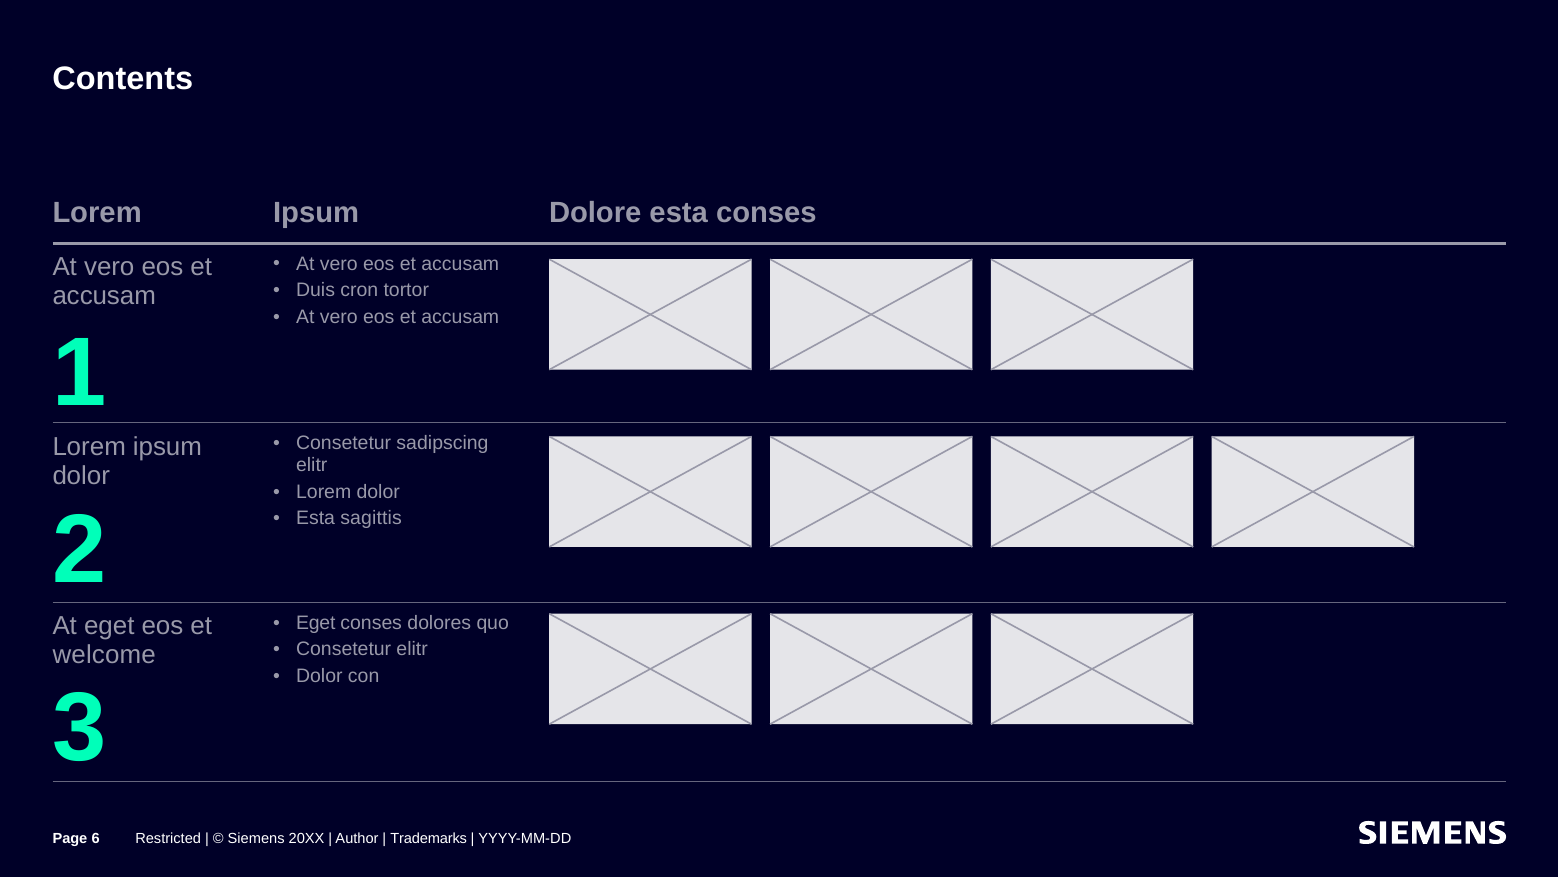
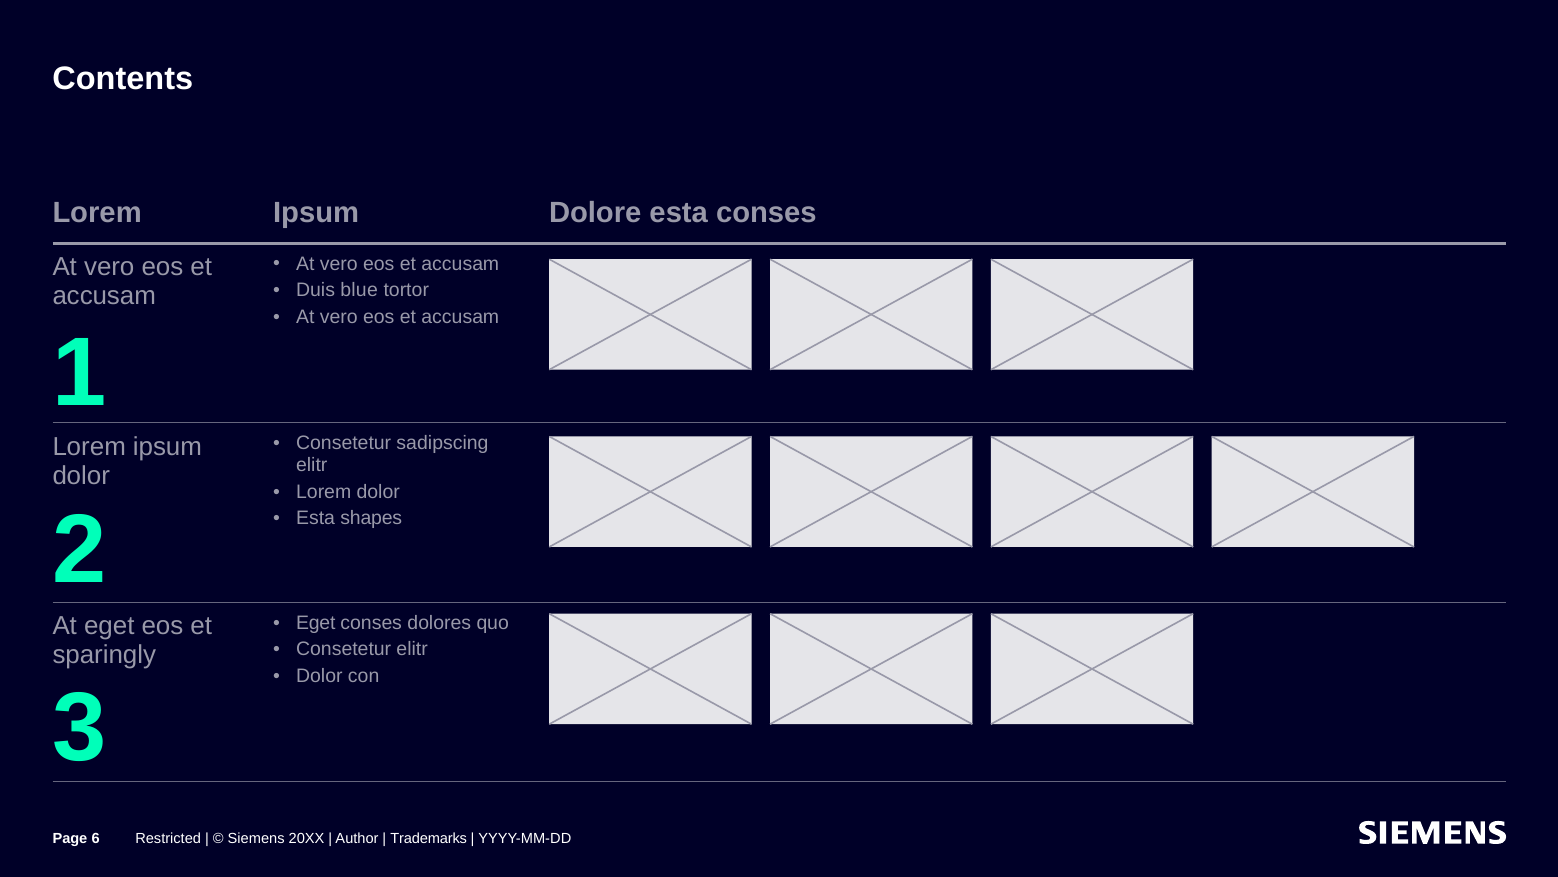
cron: cron -> blue (359, 290)
sagittis: sagittis -> shapes (371, 518)
welcome: welcome -> sparingly (104, 655)
